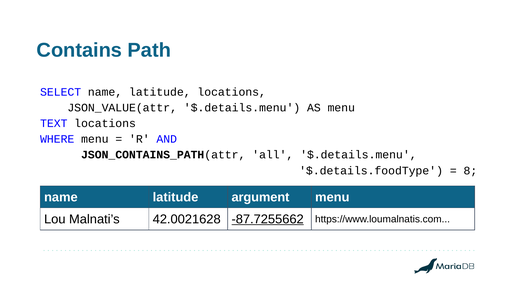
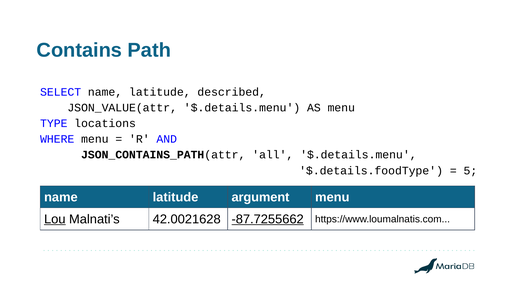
latitude locations: locations -> described (232, 92)
TEXT: TEXT -> TYPE (54, 124)
8: 8 -> 5 (470, 171)
Lou underline: none -> present (55, 220)
